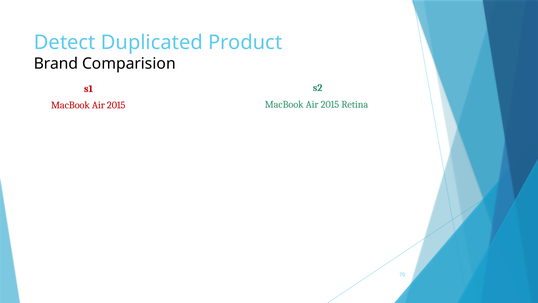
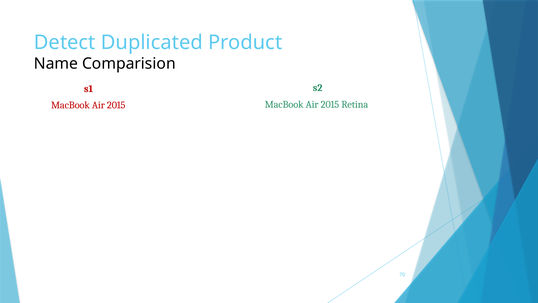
Brand: Brand -> Name (56, 64)
